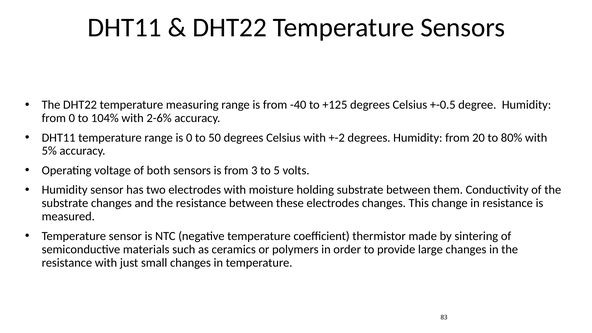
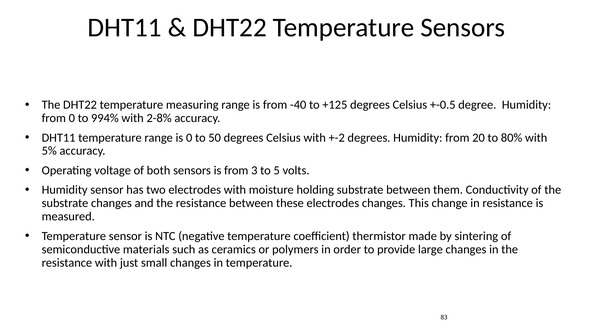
104%: 104% -> 994% (105, 118)
2-6%: 2-6% -> 2-8% (159, 118)
